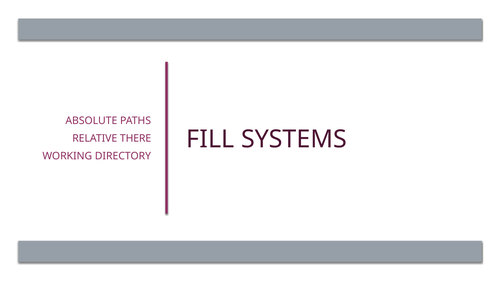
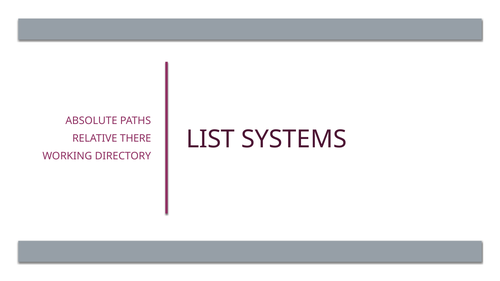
FILL: FILL -> LIST (211, 139)
